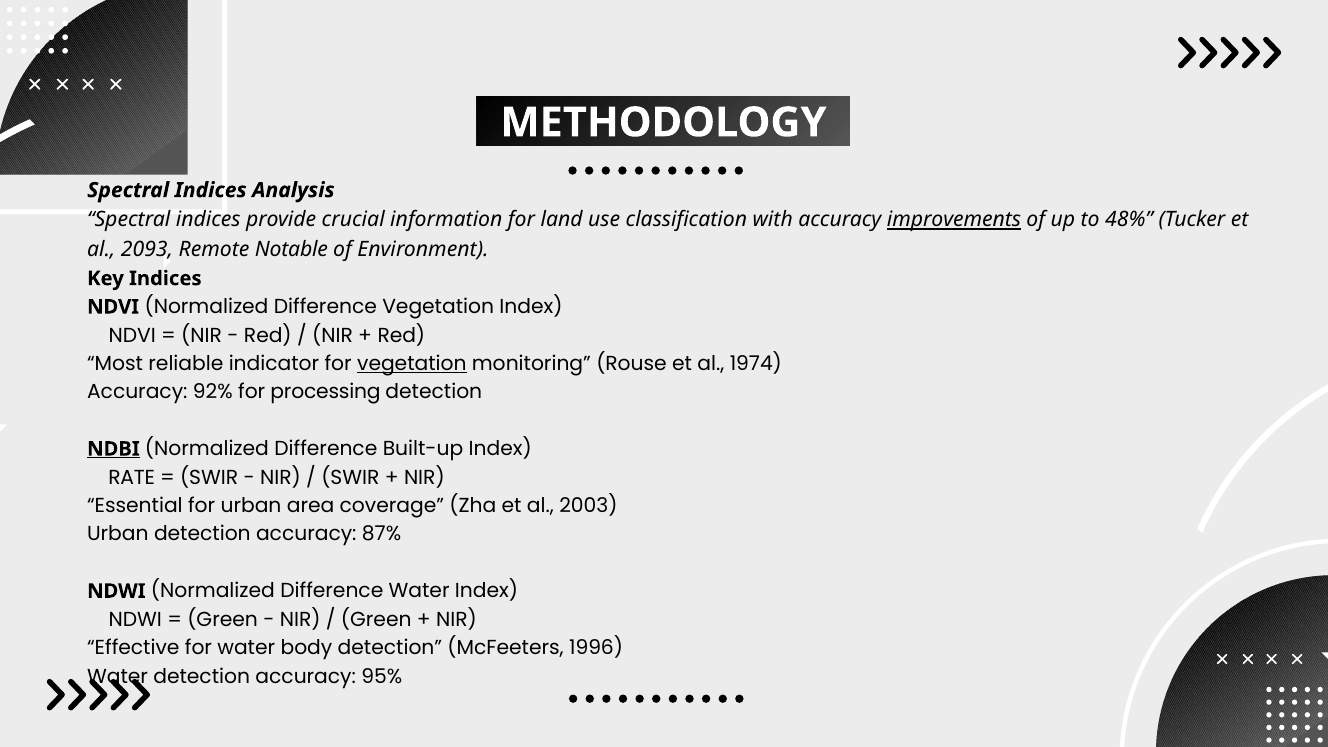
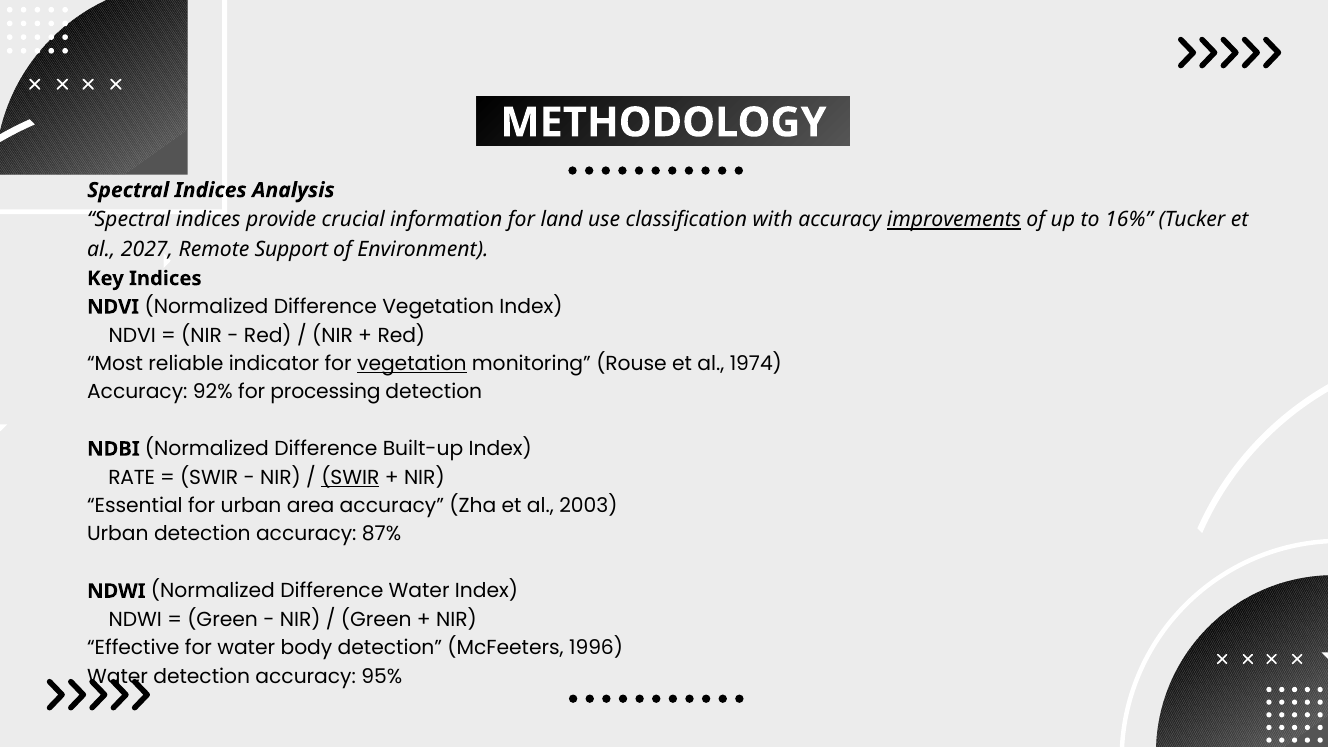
48%: 48% -> 16% (1129, 220)
2093: 2093 -> 2027 (147, 250)
Notable: Notable -> Support (291, 250)
NDBI underline: present -> none (113, 449)
SWIR underline: none -> present (350, 477)
area coverage: coverage -> accuracy (392, 506)
